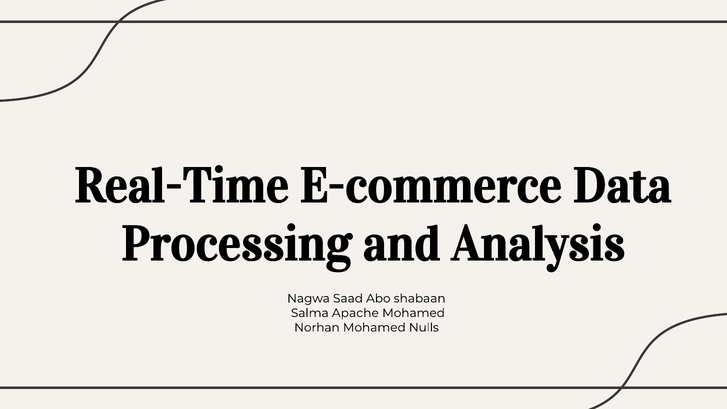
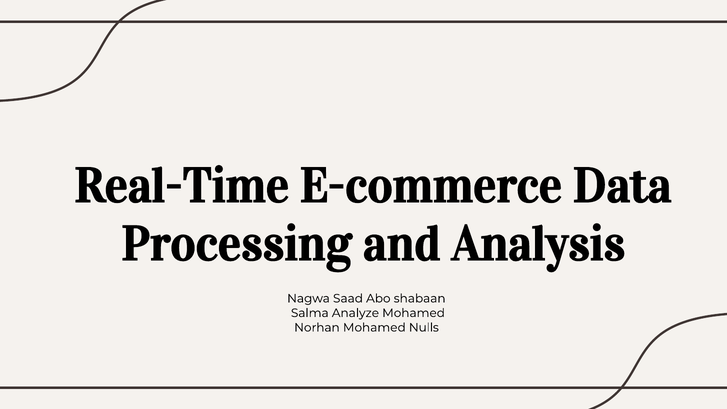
Apache: Apache -> Analyze (355, 313)
